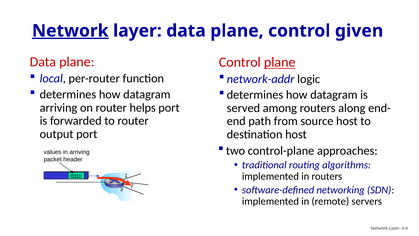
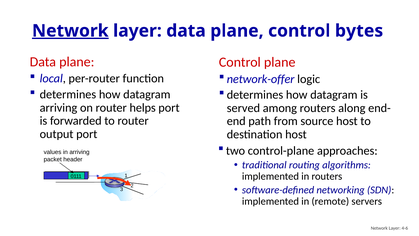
given: given -> bytes (359, 31)
plane underline: present -> none (280, 62)
network-addr: network-addr -> network-offer (261, 79)
